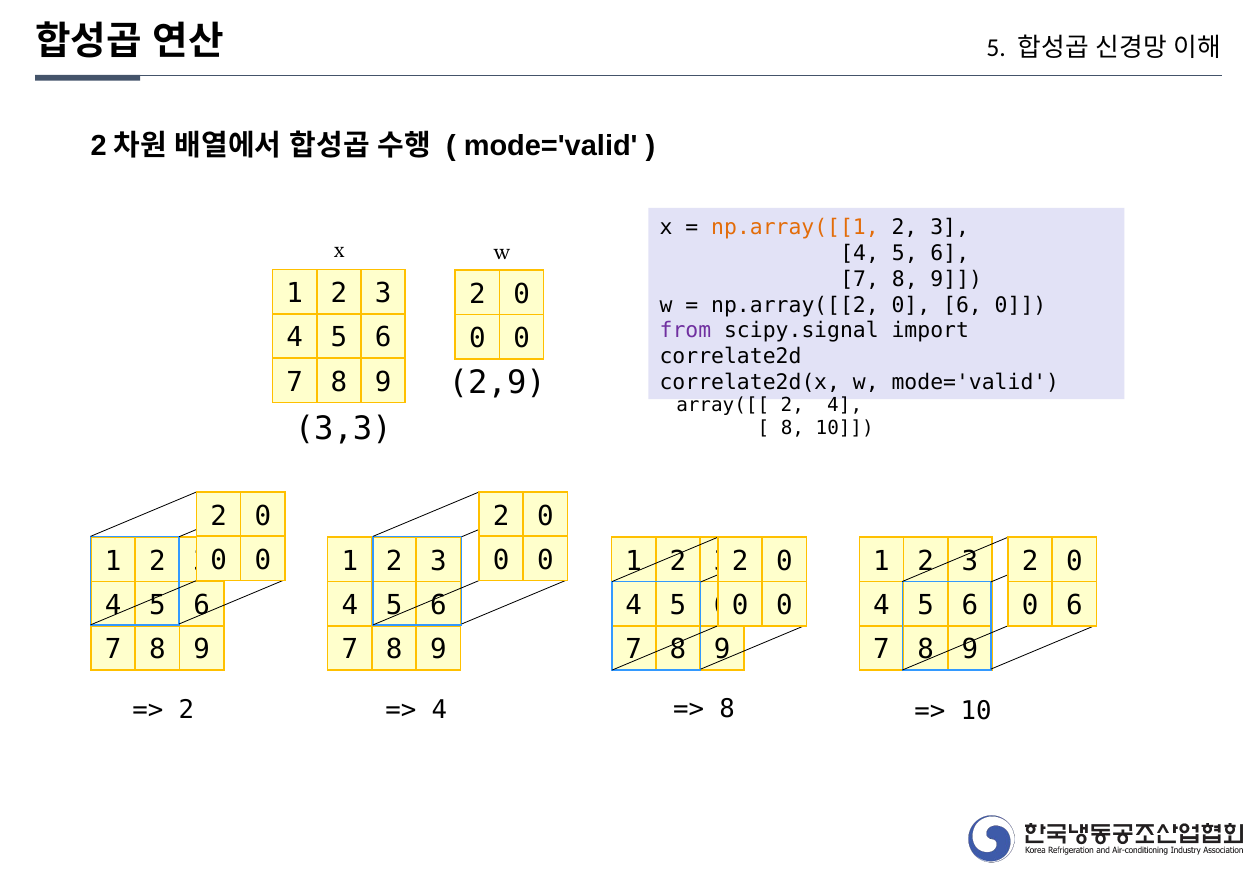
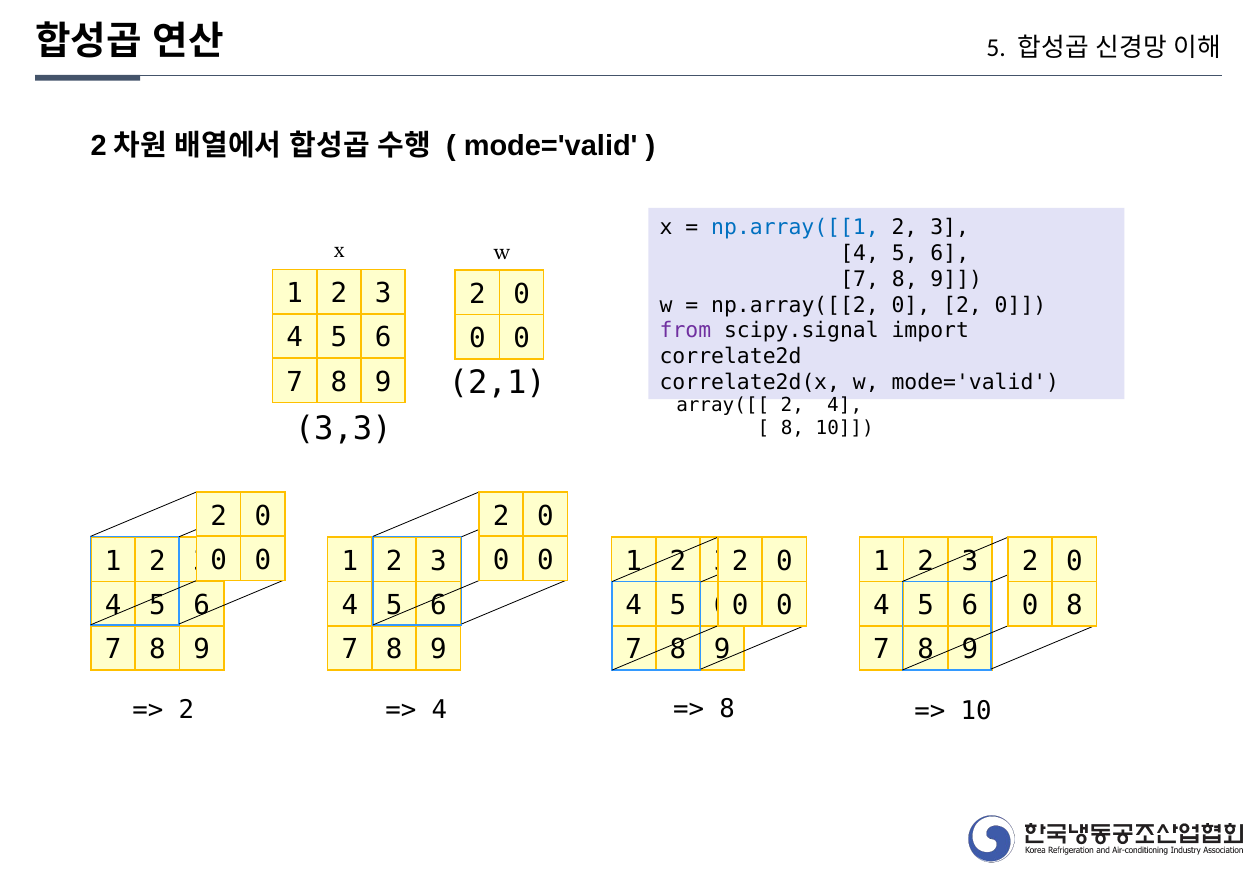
np.array([[1 colour: orange -> blue (795, 228)
np.array([[2 0 6: 6 -> 2 (963, 305)
2,9: 2,9 -> 2,1 (497, 383)
6: 6 -> 8 (1074, 605)
